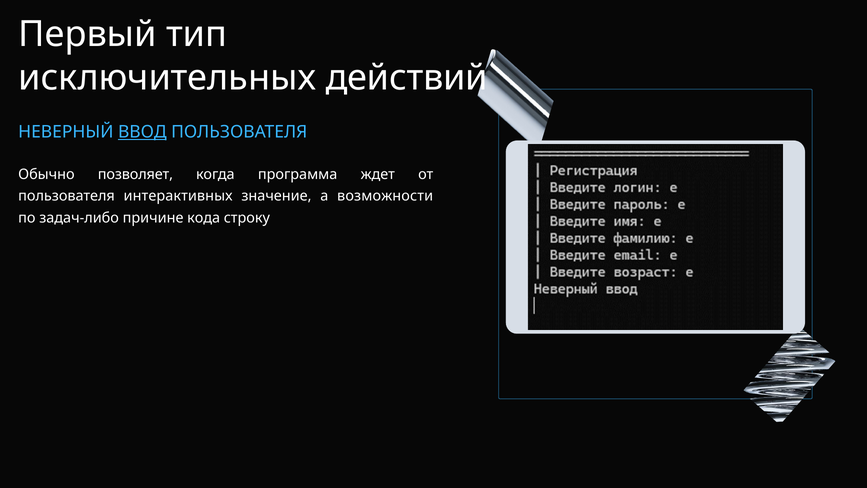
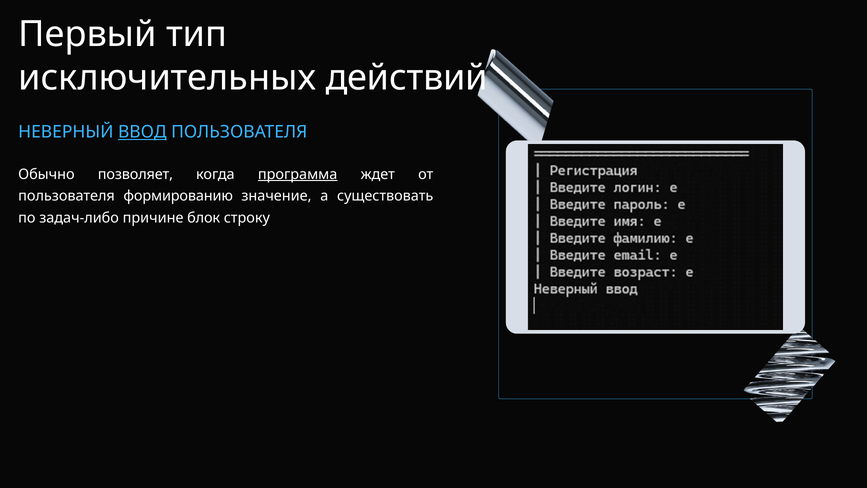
программа underline: none -> present (298, 174)
интерактивных: интерактивных -> формированию (178, 196)
возможности: возможности -> существовать (385, 196)
кода: кода -> блок (204, 218)
